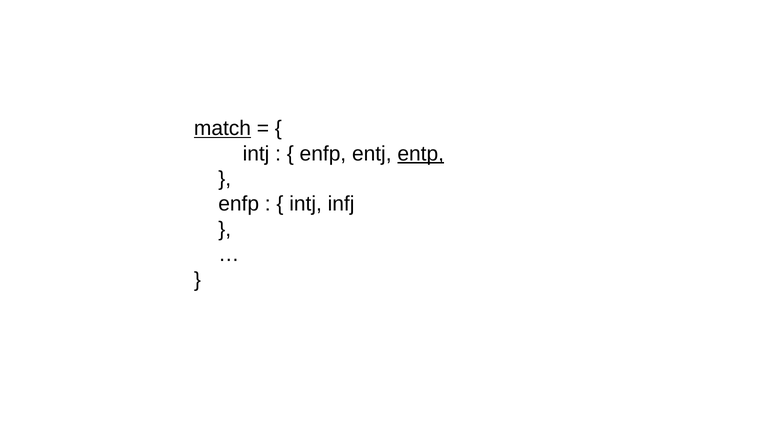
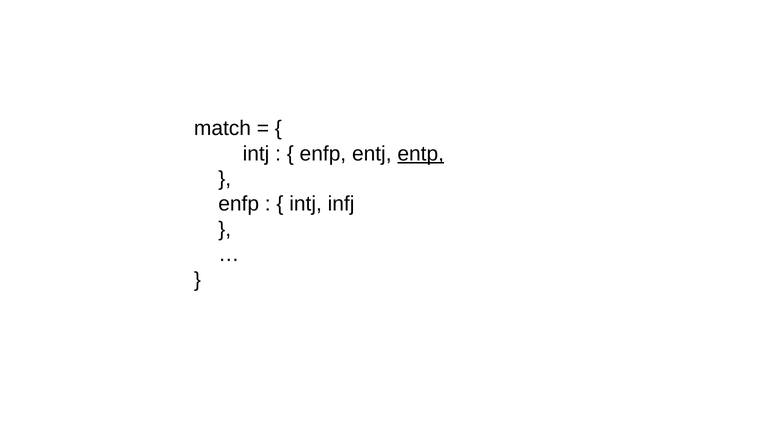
match underline: present -> none (222, 128)
